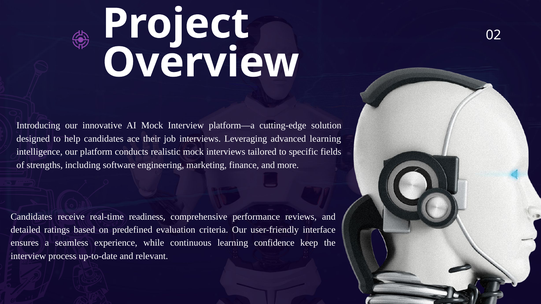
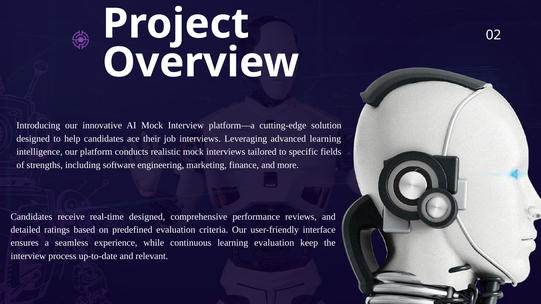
real-time readiness: readiness -> designed (147, 217)
learning confidence: confidence -> evaluation (274, 243)
